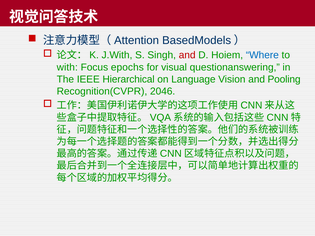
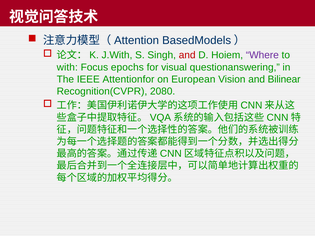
Where colour: blue -> purple (262, 55)
Hierarchical: Hierarchical -> Attentionfor (129, 79)
Language: Language -> European (193, 79)
Pooling: Pooling -> Bilinear (284, 79)
2046: 2046 -> 2080 (163, 91)
